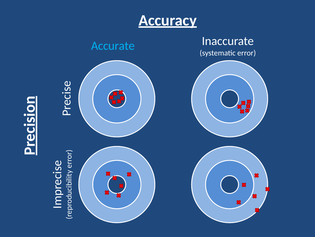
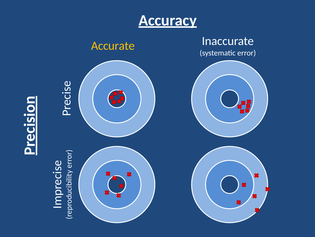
Accurate colour: light blue -> yellow (113, 46)
